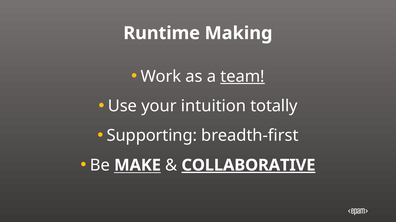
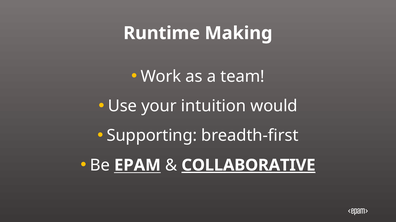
team underline: present -> none (242, 77)
totally: totally -> would (274, 106)
MAKE: MAKE -> EPAM (137, 166)
